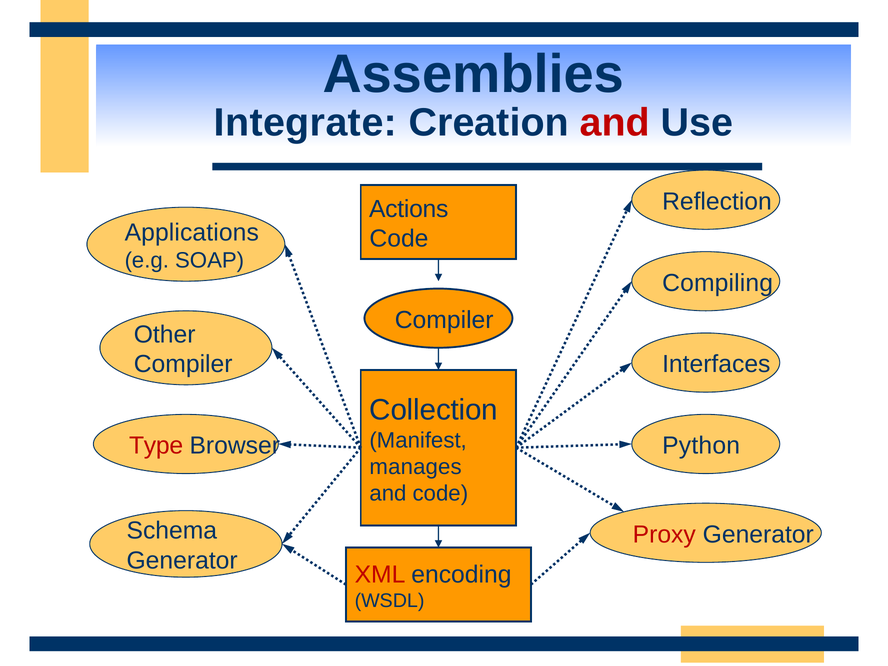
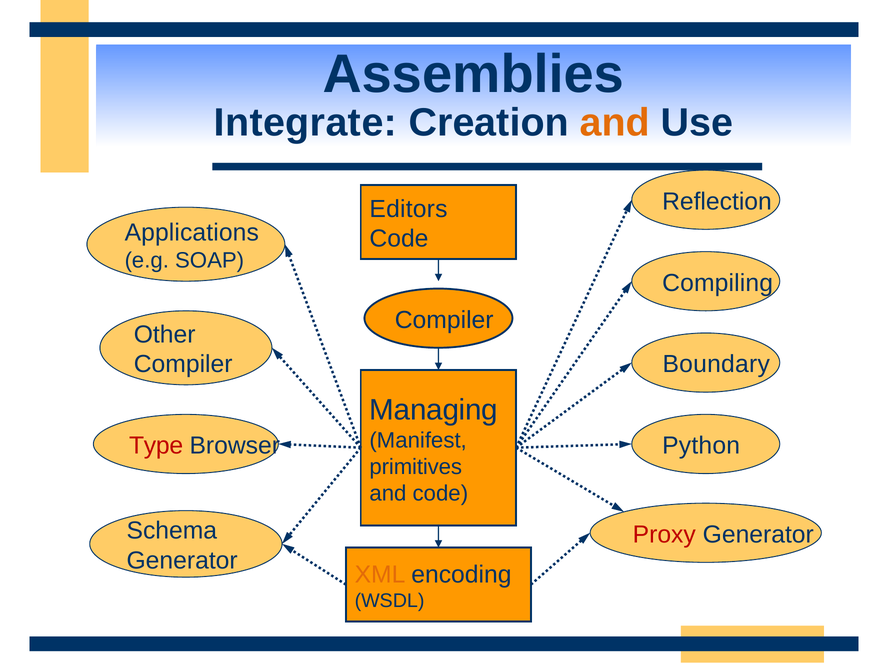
and colour: red -> orange (615, 122)
Actions: Actions -> Editors (409, 209)
Interfaces: Interfaces -> Boundary (716, 364)
Collection: Collection -> Managing (434, 410)
manages: manages -> primitives (416, 467)
XML colour: red -> orange (380, 574)
